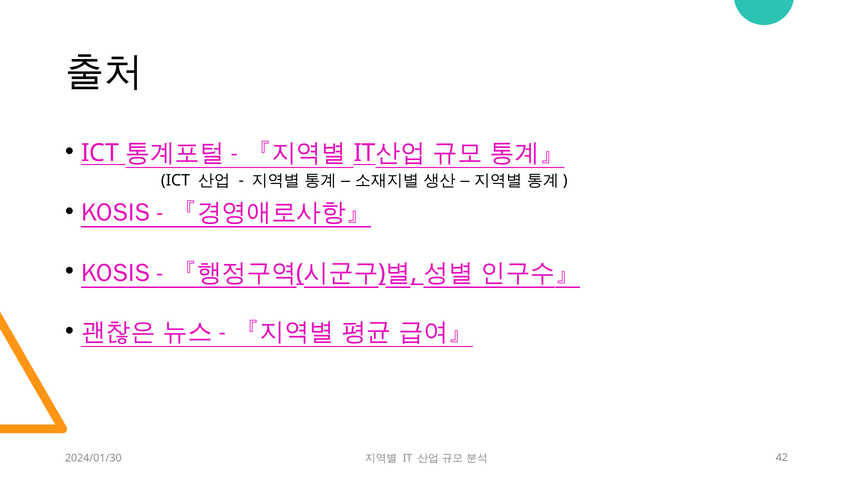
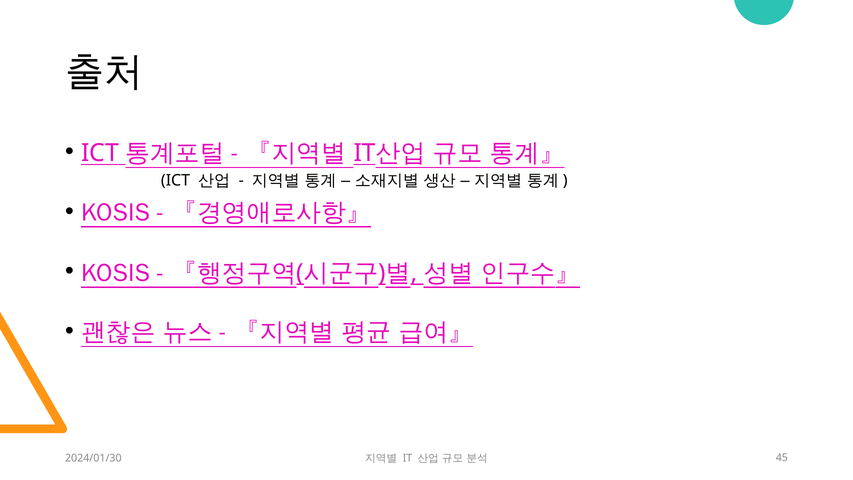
42: 42 -> 45 (782, 457)
